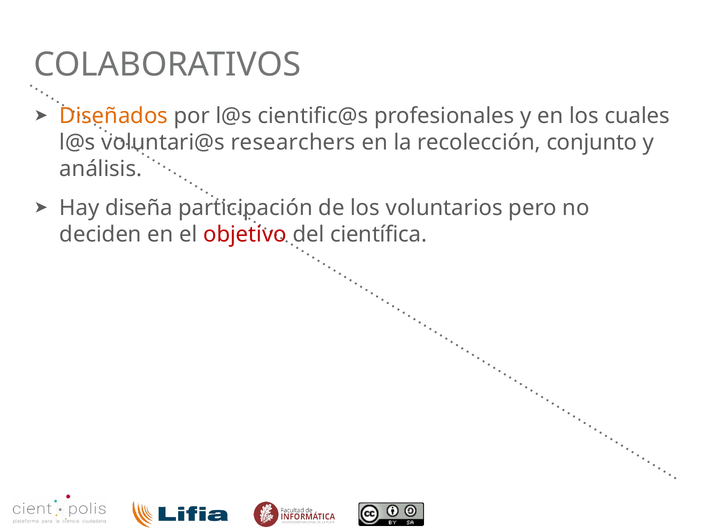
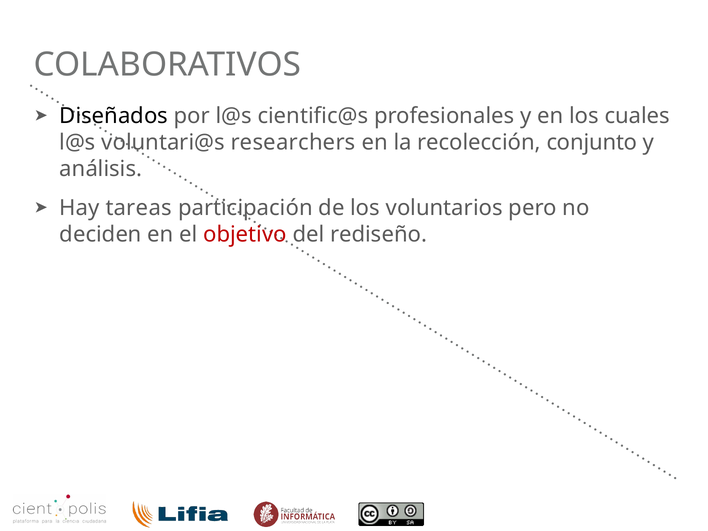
Diseñados colour: orange -> black (114, 116)
diseña: diseña -> tareas (139, 208)
científica: científica -> rediseño (379, 234)
